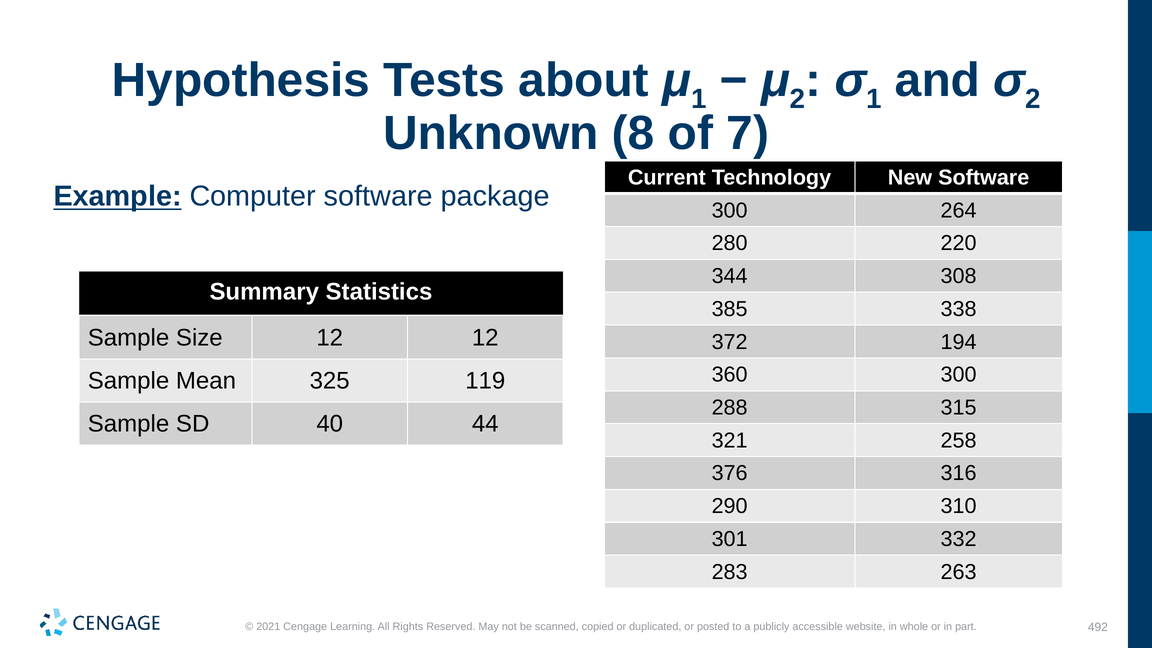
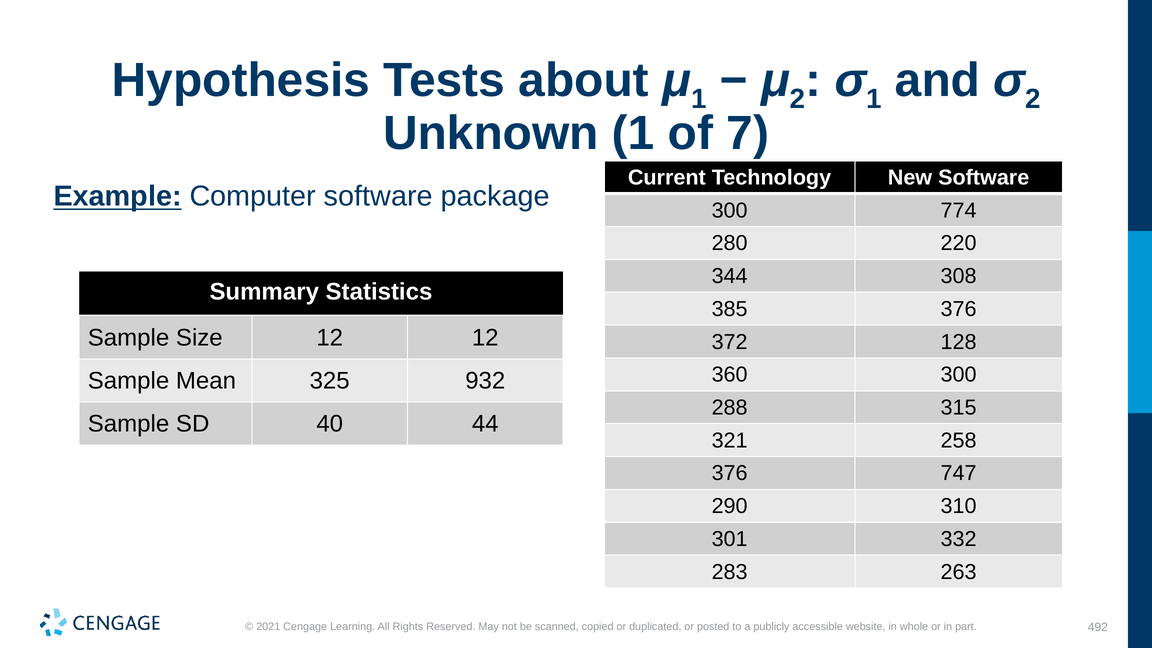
Unknown 8: 8 -> 1 (633, 134)
264: 264 -> 774 (959, 210)
385 338: 338 -> 376 (959, 309)
194: 194 -> 128 (959, 342)
119: 119 -> 932 (485, 381)
316: 316 -> 747 (959, 473)
